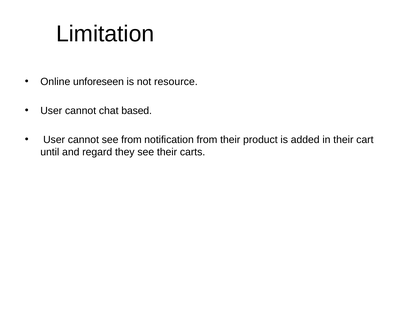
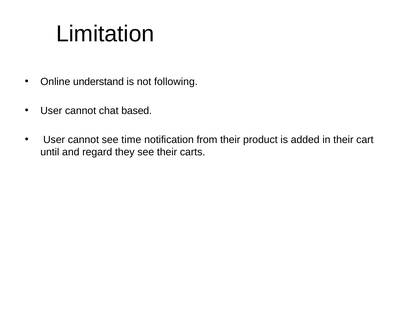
unforeseen: unforeseen -> understand (98, 81)
resource: resource -> following (176, 81)
see from: from -> time (131, 139)
